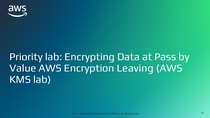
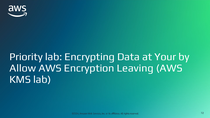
Pass: Pass -> Your (165, 57)
Value: Value -> Allow (23, 68)
